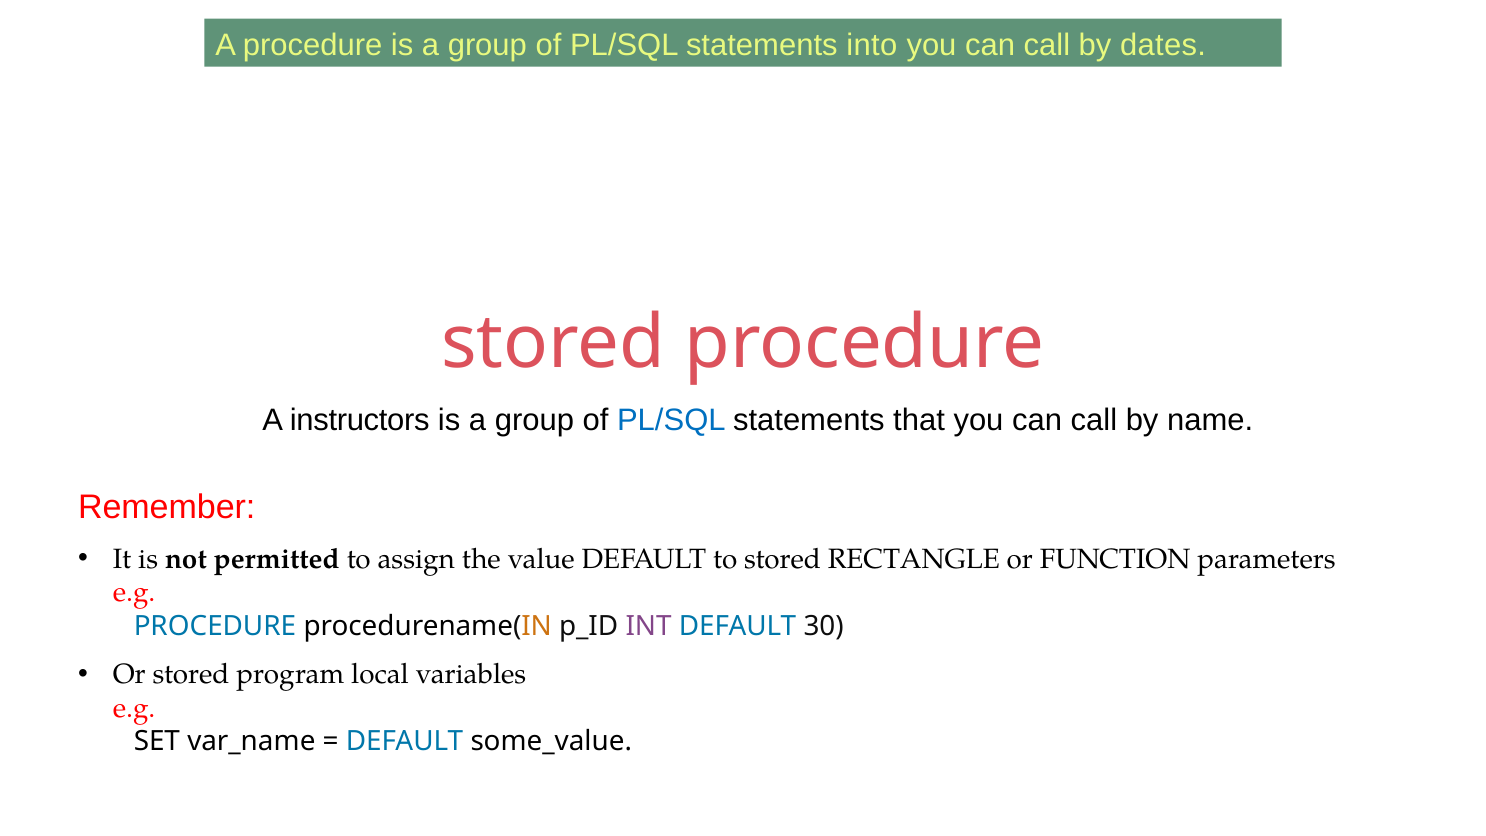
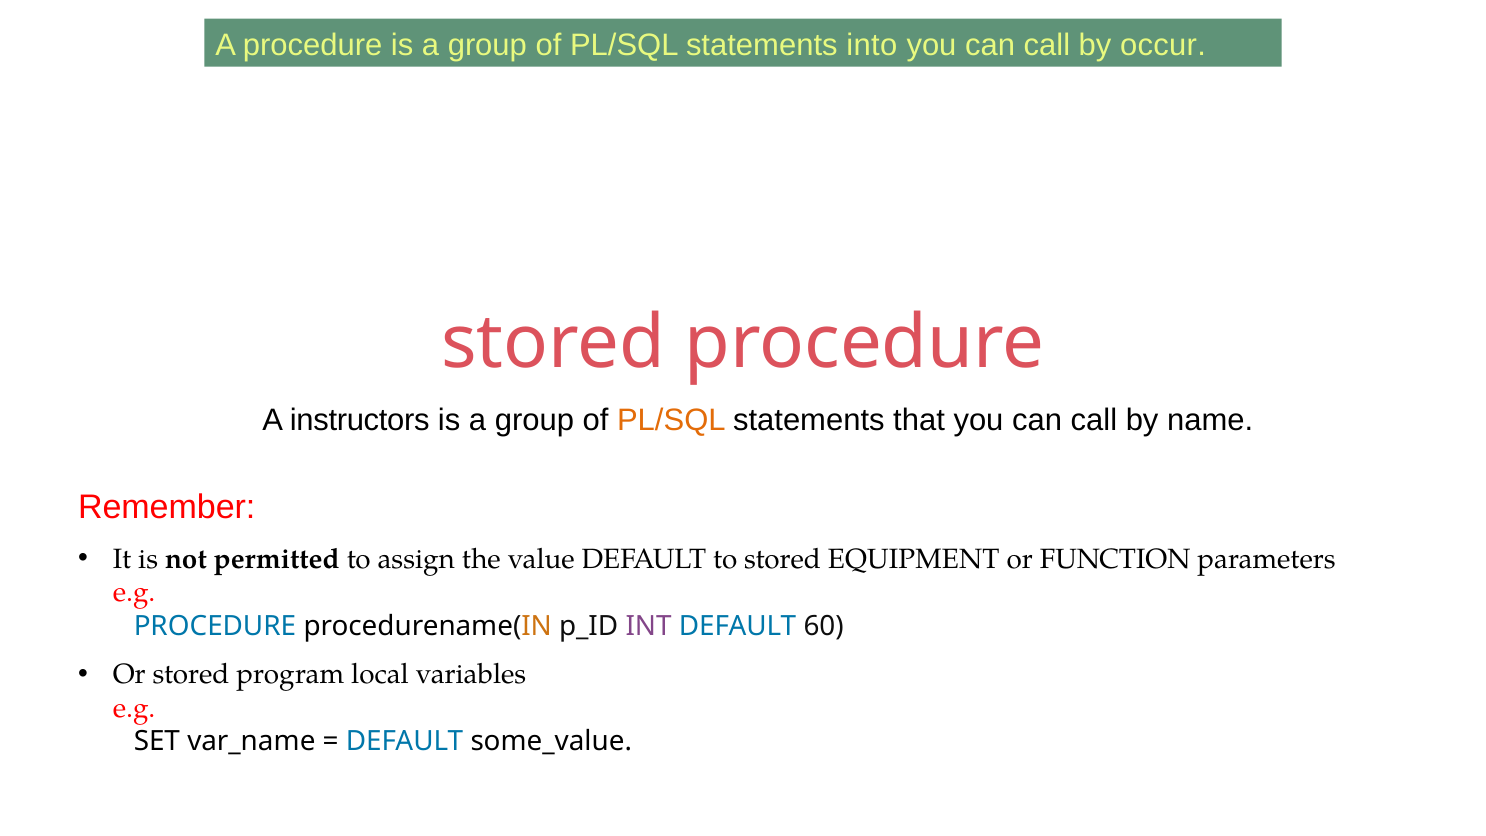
dates: dates -> occur (1163, 45)
PL/SQL colour: blue -> orange (671, 420)
RECTANGLE: RECTANGLE -> EQUIPMENT (914, 559)
30: 30 -> 60 (824, 626)
